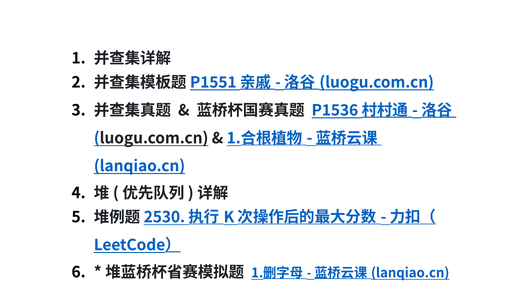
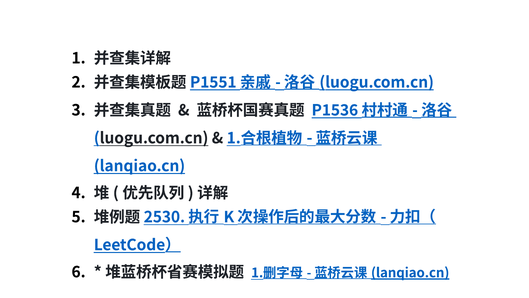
lanqiao.cn underline: none -> present (410, 273)
